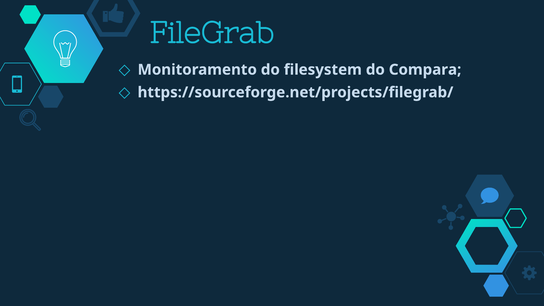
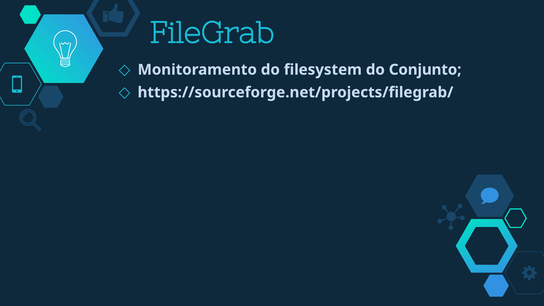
Compara: Compara -> Conjunto (425, 70)
